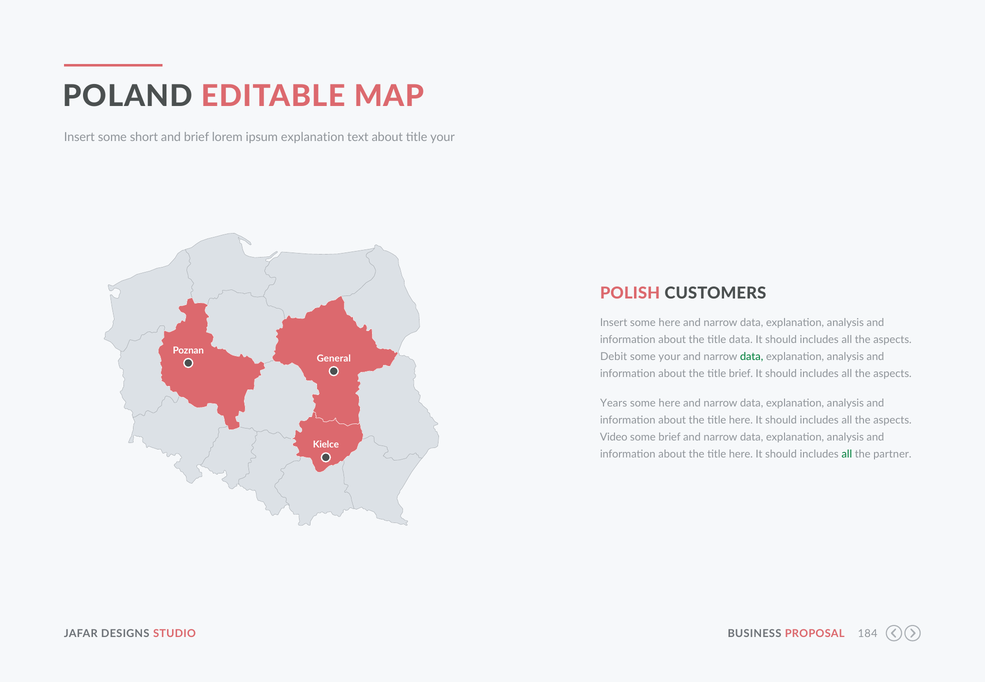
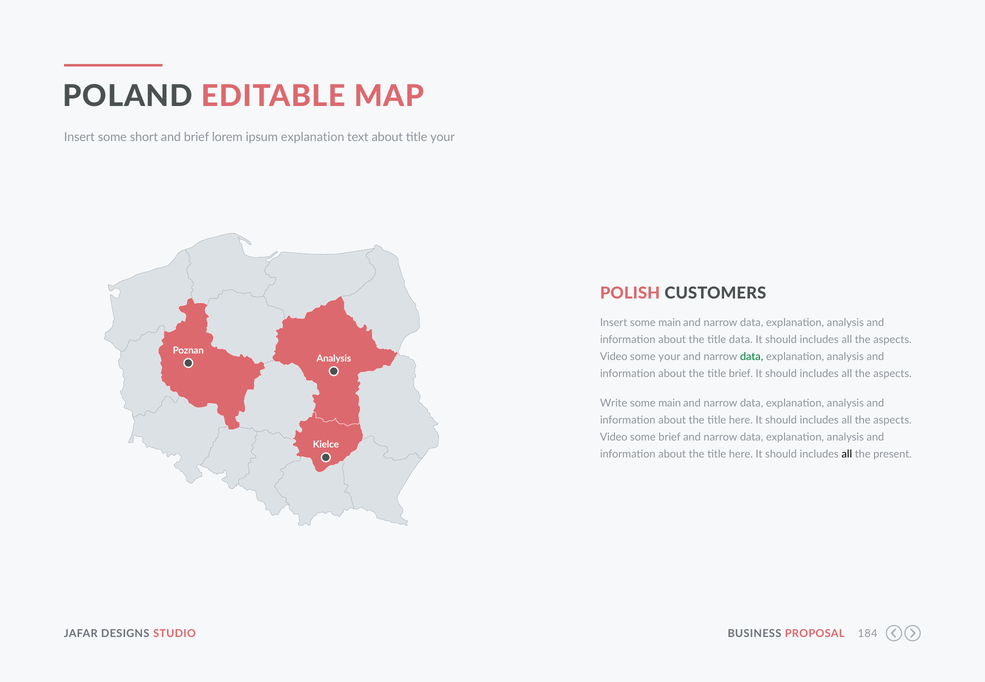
Insert some here: here -> main (670, 323)
Debit: Debit -> Video (614, 357)
General: General -> Analysis (334, 359)
Years: Years -> Write (614, 403)
here: here -> main (670, 403)
all colour: green -> black (847, 454)
partner: partner -> present (892, 454)
